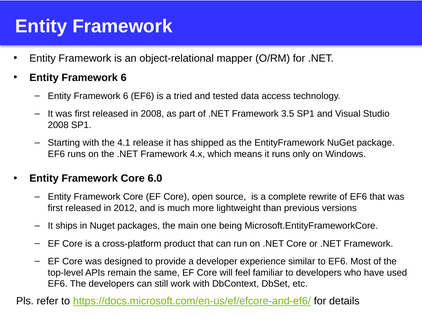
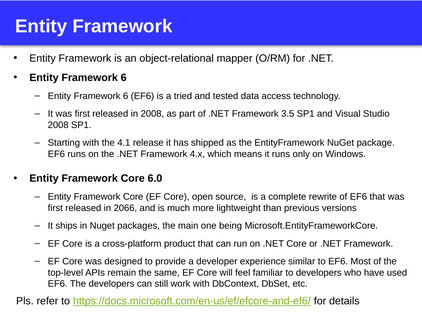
2012: 2012 -> 2066 (125, 208)
